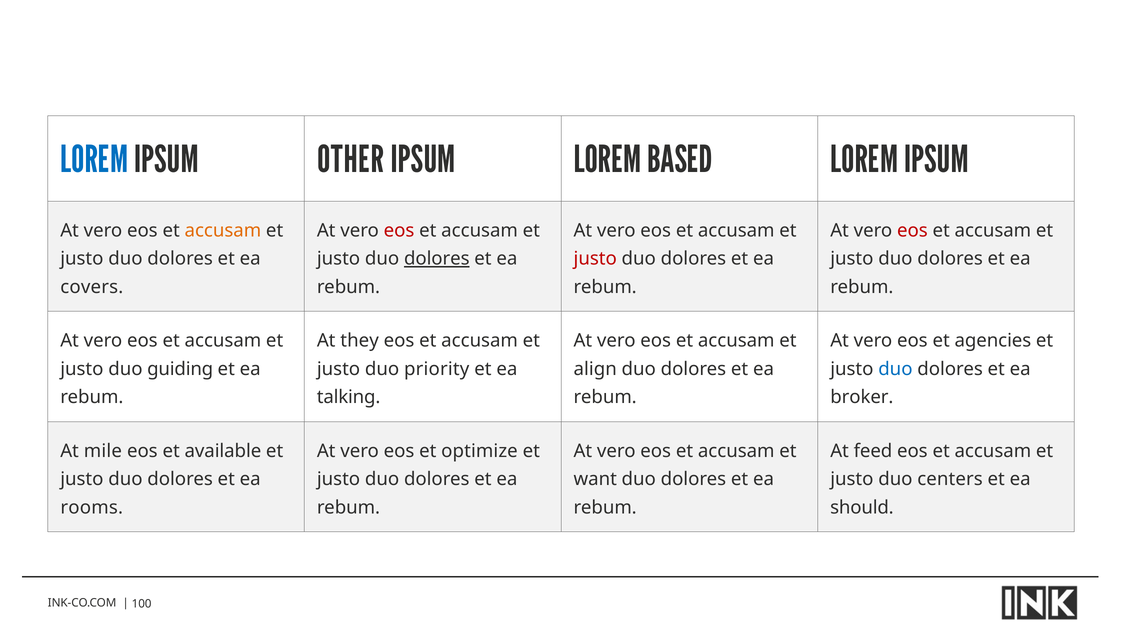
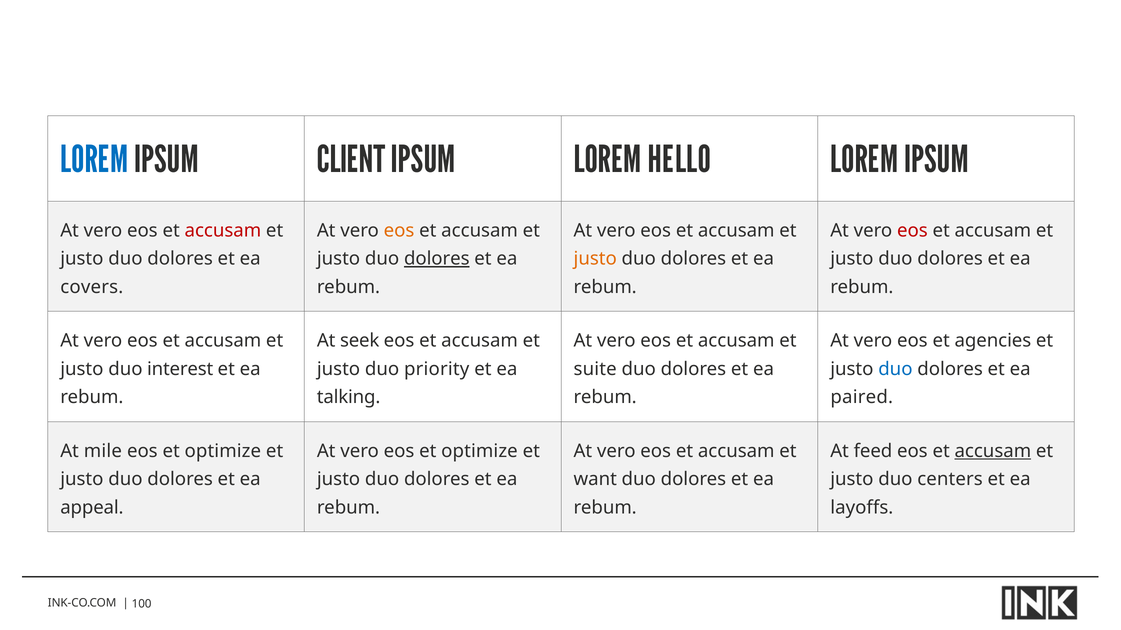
OTHER: OTHER -> CLIENT (351, 160)
BASED: BASED -> HELLO (680, 160)
accusam colour: orange -> red (223, 231)
eos colour: red -> orange (399, 231)
justo colour: red -> orange (595, 259)
they: they -> seek (360, 341)
guiding: guiding -> interest (180, 369)
align: align -> suite (595, 369)
broker: broker -> paired (862, 398)
available: available -> optimize (223, 451)
accusam underline: none -> present (993, 451)
rooms: rooms -> appeal (92, 508)
should: should -> layoffs (862, 508)
